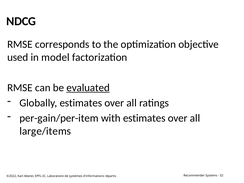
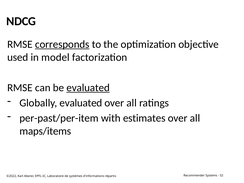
corresponds underline: none -> present (62, 44)
Globally estimates: estimates -> evaluated (81, 103)
per-gain/per-item: per-gain/per-item -> per-past/per-item (59, 118)
large/items: large/items -> maps/items (45, 131)
